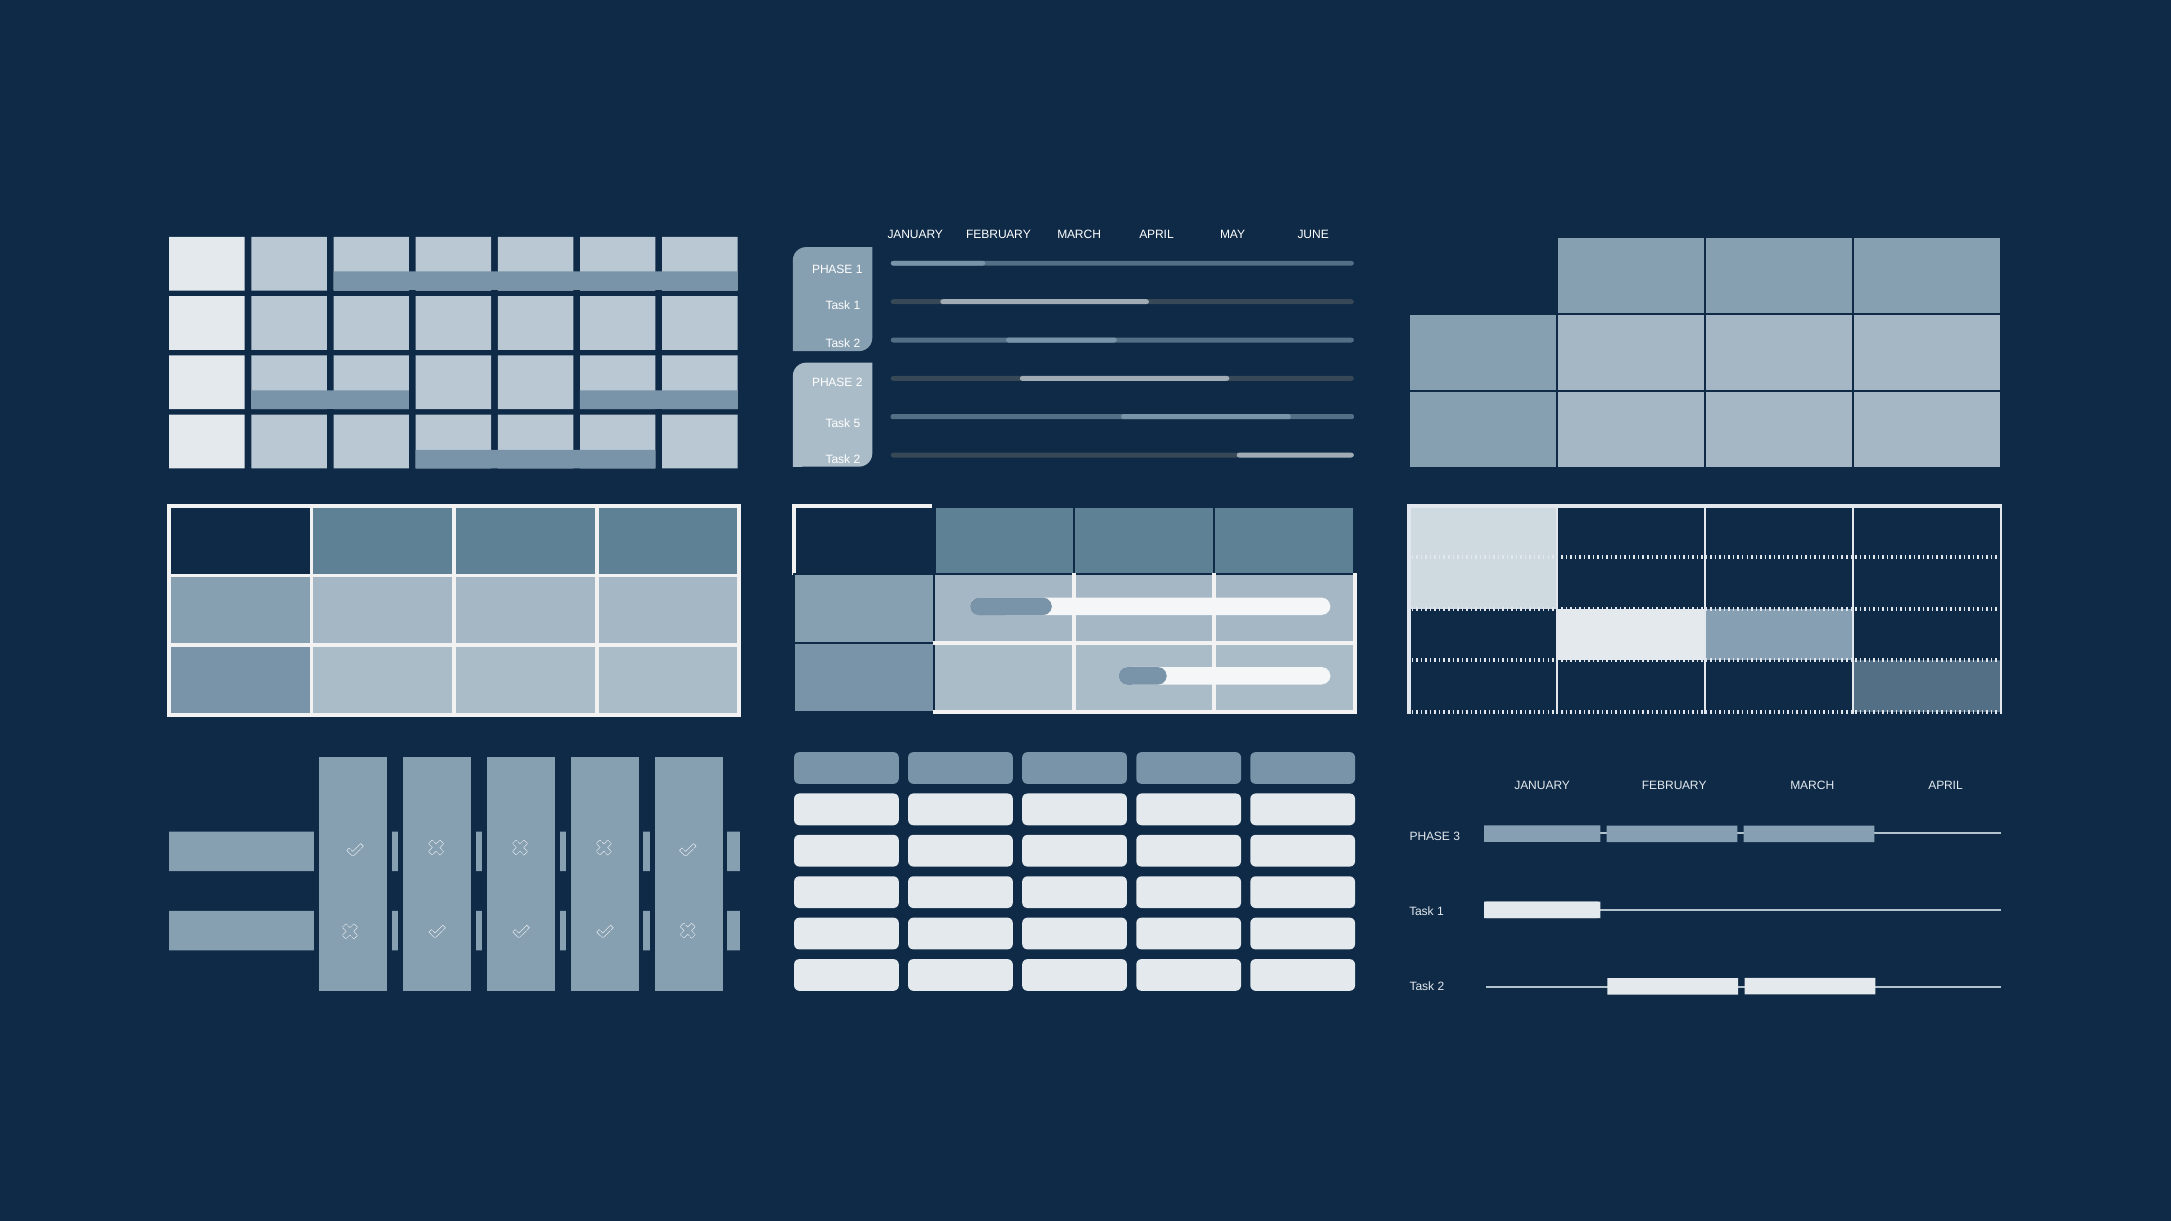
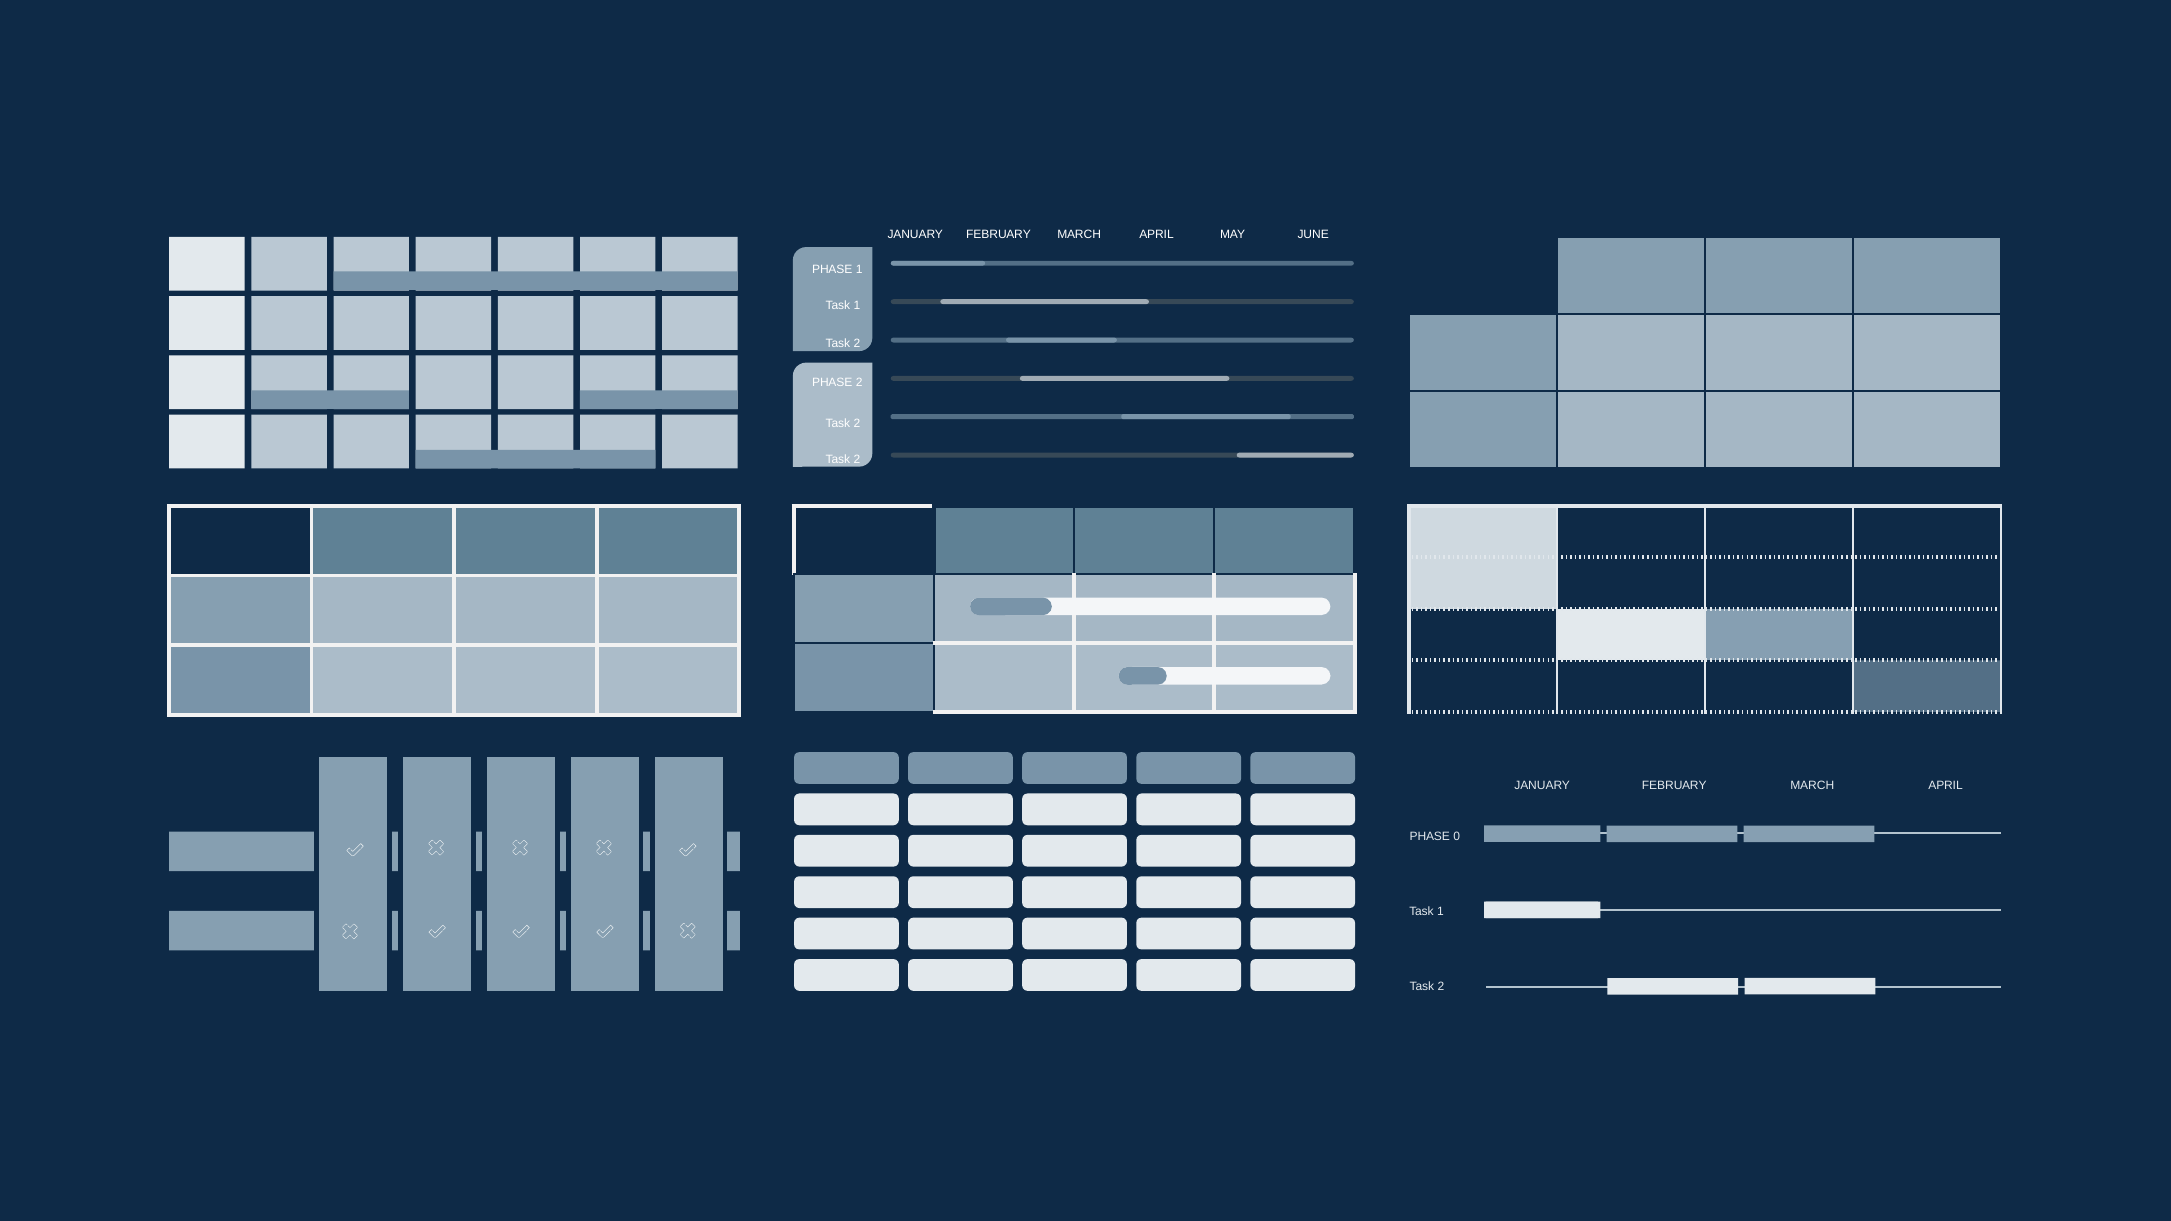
5: 5 -> 2 (857, 424)
3: 3 -> 0 (1457, 836)
